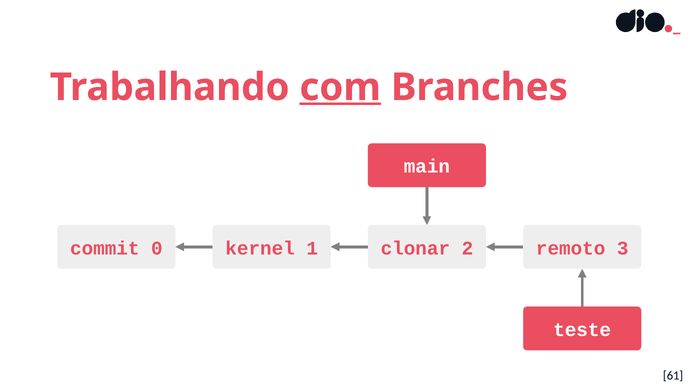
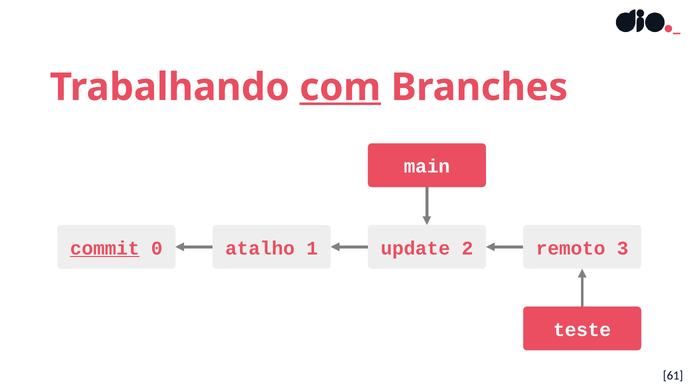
commit underline: none -> present (105, 248)
kernel: kernel -> atalho (260, 248)
clonar: clonar -> update (415, 248)
